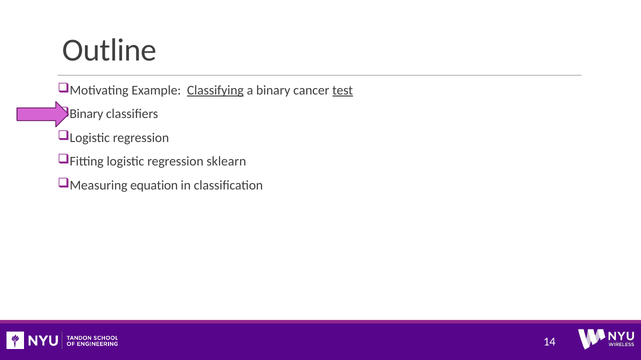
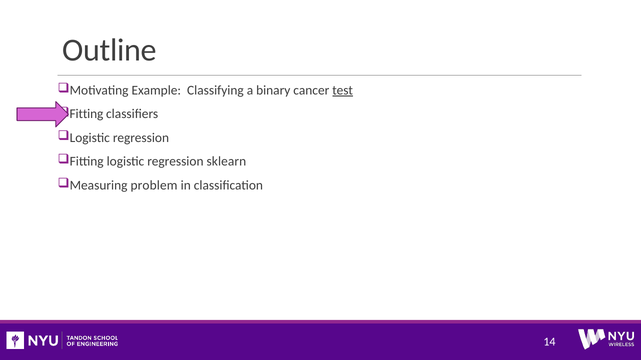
Classifying underline: present -> none (215, 90)
Binary: Binary -> Fitting (86, 114)
equation: equation -> problem (154, 186)
